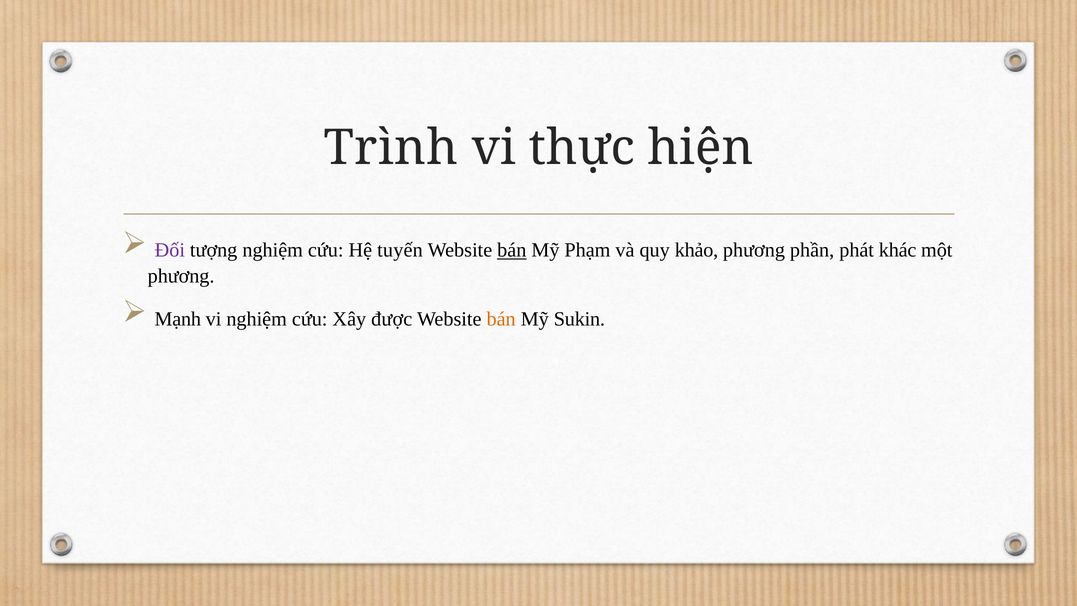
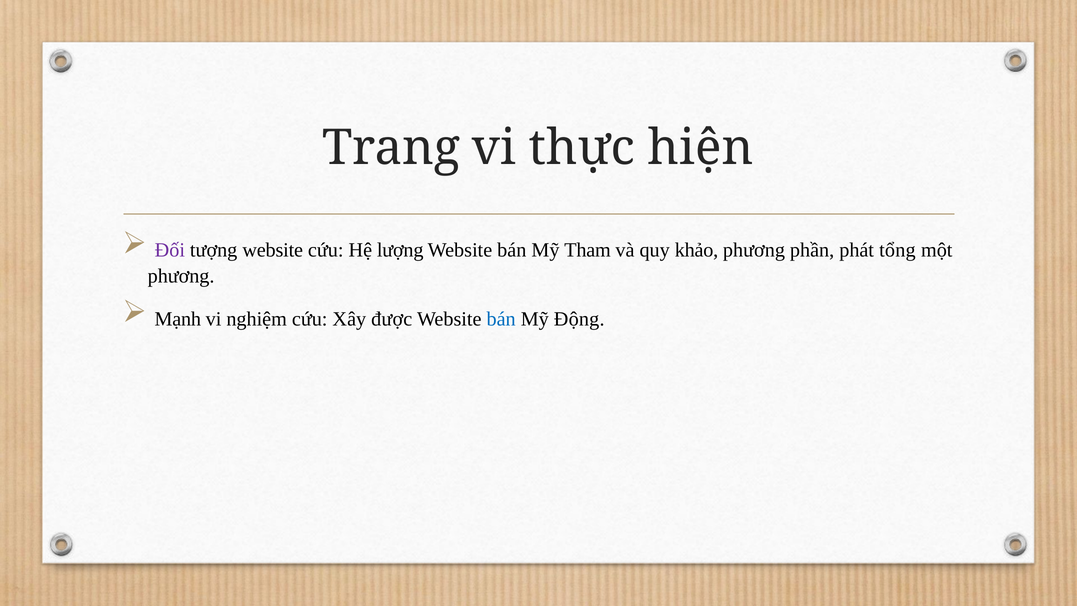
Trình: Trình -> Trang (391, 148)
tượng nghiệm: nghiệm -> website (273, 250)
tuyến: tuyến -> lượng (400, 250)
bán underline: present -> none (512, 250)
Phạm: Phạm -> Tham (588, 250)
khác: khác -> tổng (897, 250)
bán colour: orange -> blue (501, 319)
Sukin: Sukin -> Động (579, 319)
